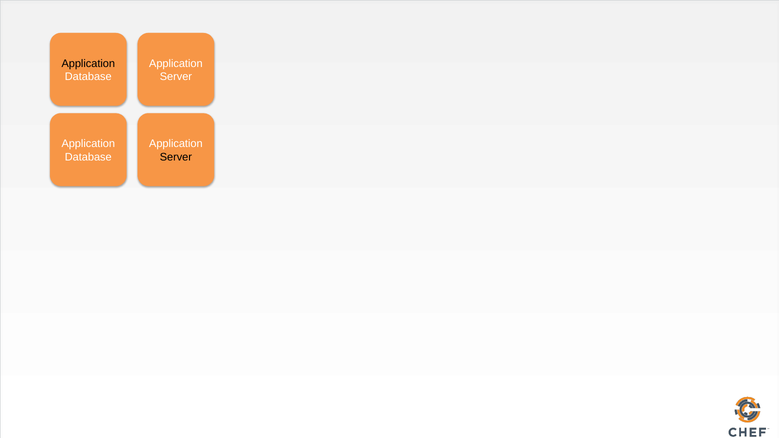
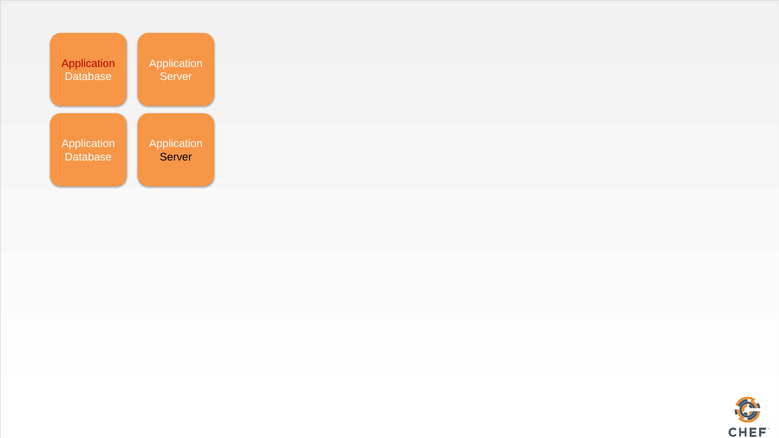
Application colour: black -> red (88, 64)
